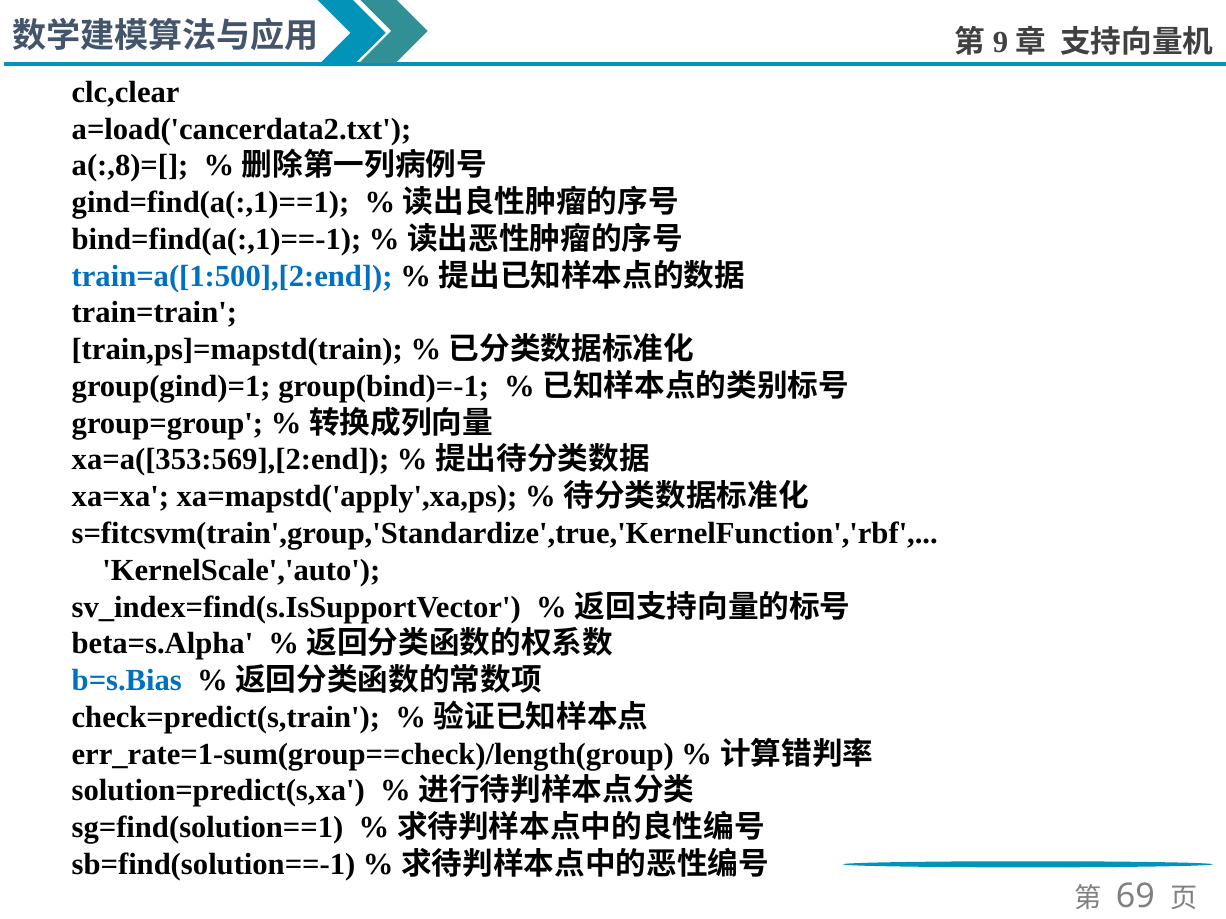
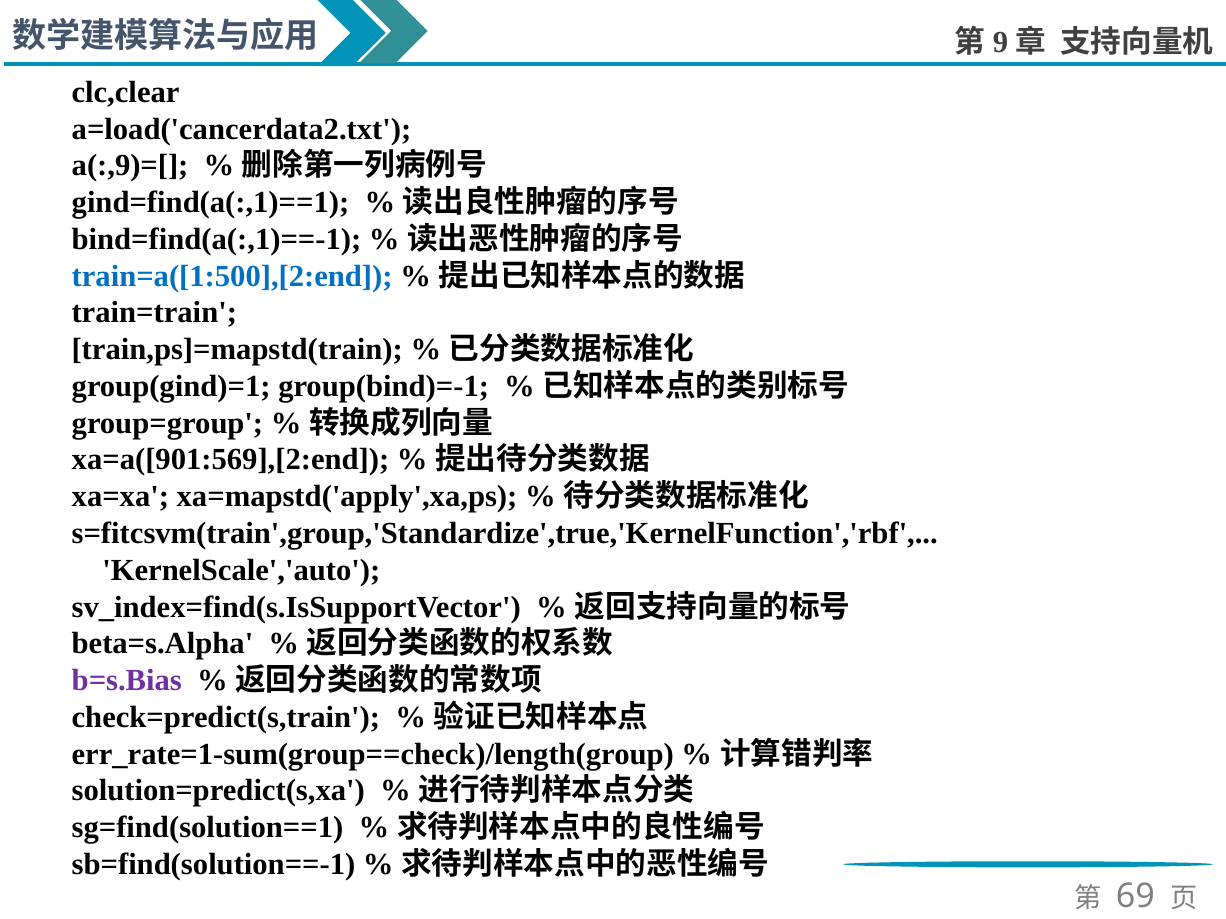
a(:,8)=[: a(:,8)=[ -> a(:,9)=[ (130, 166)
xa=a([353:569],[2:end: xa=a([353:569],[2:end -> xa=a([901:569],[2:end (231, 460)
b=s.Bias colour: blue -> purple (127, 681)
